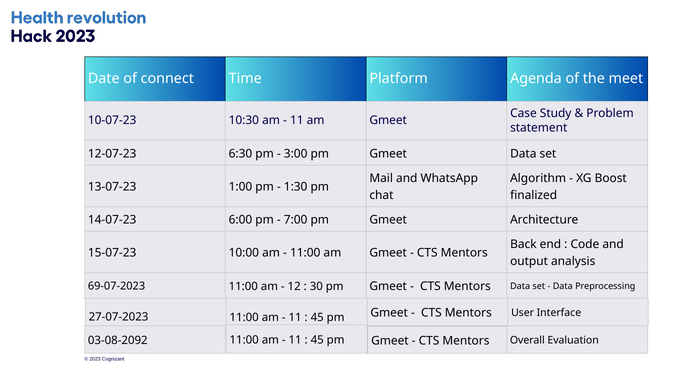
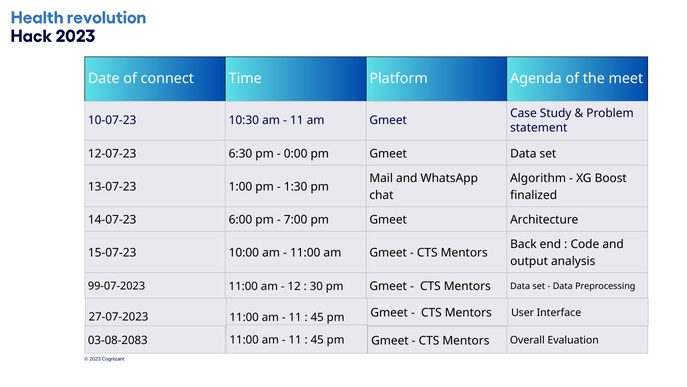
3:00: 3:00 -> 0:00 (296, 153)
69-07-2023: 69-07-2023 -> 99-07-2023 (117, 286)
03-08-2092: 03-08-2092 -> 03-08-2083 (118, 340)
